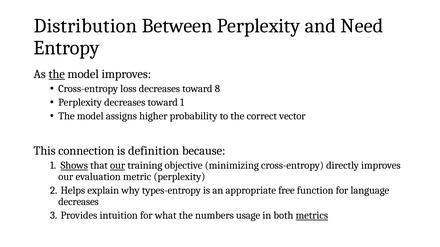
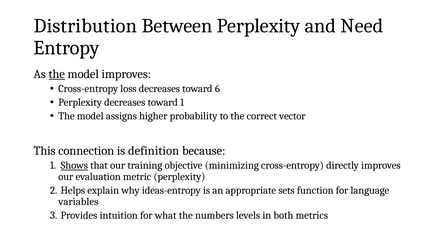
8: 8 -> 6 (217, 89)
our underline: present -> none (118, 166)
types-entropy: types-entropy -> ideas-entropy (171, 191)
free: free -> sets (286, 191)
decreases: decreases -> variables (78, 202)
usage: usage -> levels (248, 216)
metrics underline: present -> none (312, 216)
